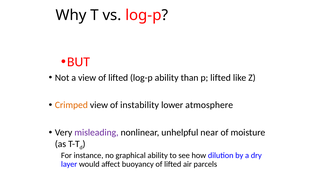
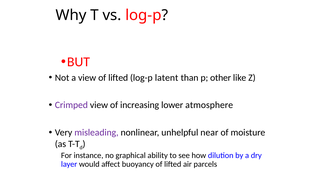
log-p ability: ability -> latent (167, 78)
p lifted: lifted -> other (221, 78)
Crimped colour: orange -> purple (71, 105)
instability: instability -> increasing (140, 105)
